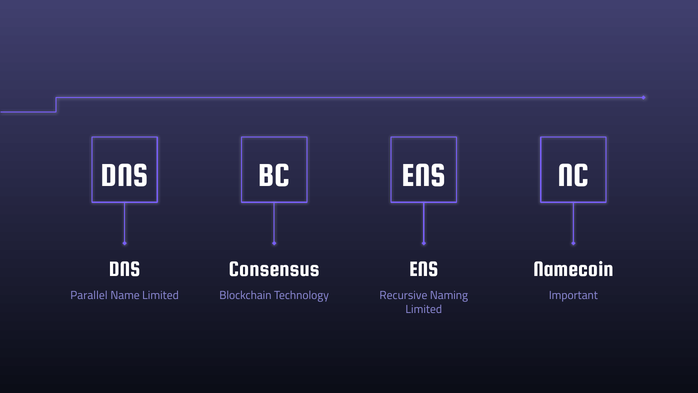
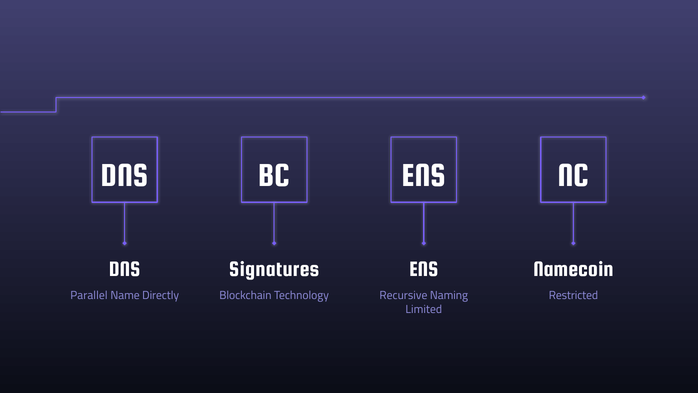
Consensus: Consensus -> Signatures (274, 269)
Name Limited: Limited -> Directly (161, 295)
Important: Important -> Restricted (573, 295)
